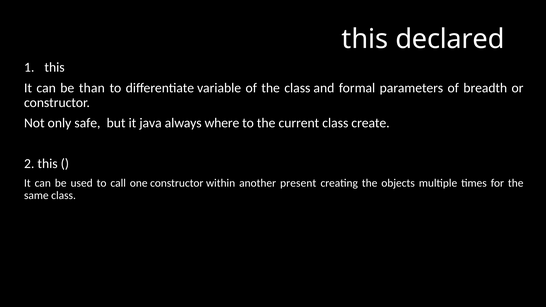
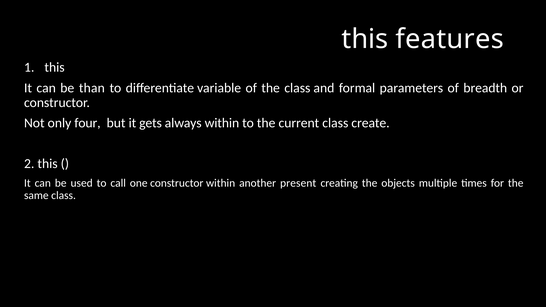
declared: declared -> features (450, 39)
safe: safe -> four (87, 123)
java: java -> gets (151, 123)
always where: where -> within (222, 123)
